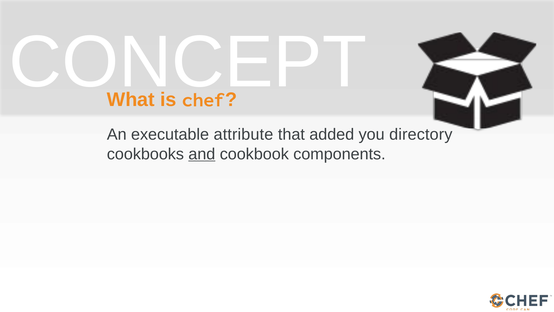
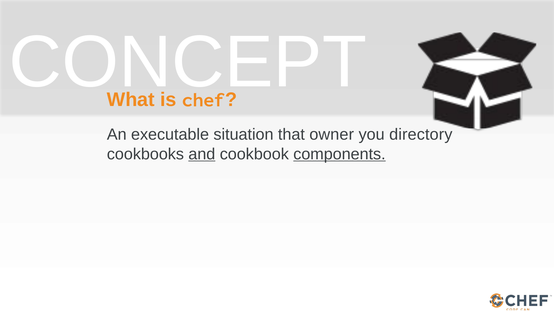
attribute: attribute -> situation (244, 134)
added: added -> owner (332, 134)
components underline: none -> present (339, 154)
